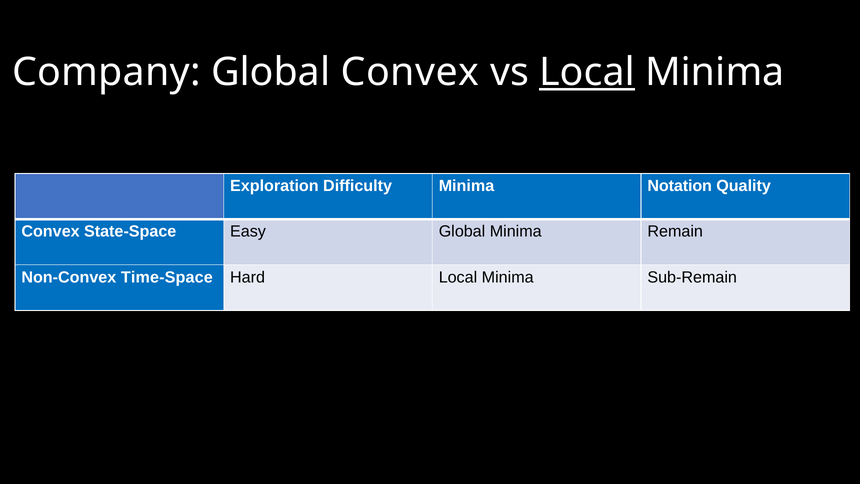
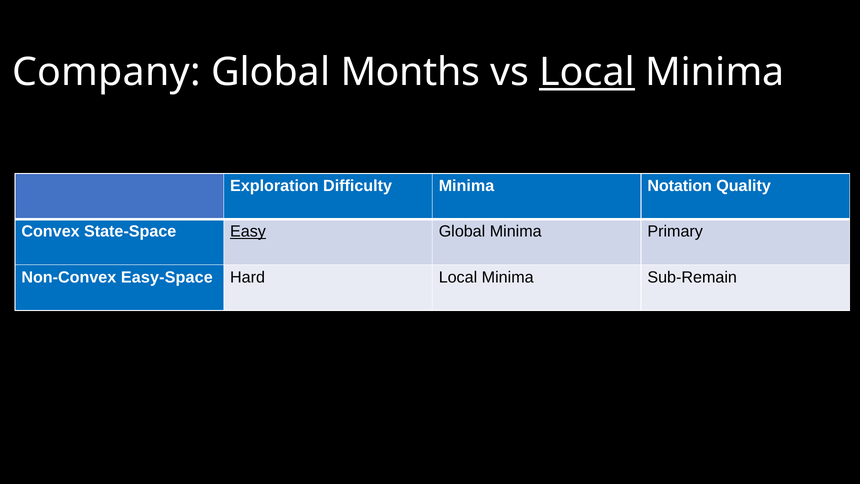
Global Convex: Convex -> Months (410, 72)
Easy underline: none -> present (248, 232)
Remain: Remain -> Primary (675, 232)
Time-Space: Time-Space -> Easy-Space (167, 277)
